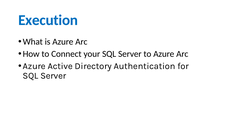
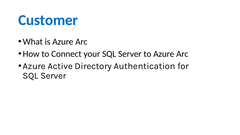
Execution: Execution -> Customer (48, 20)
